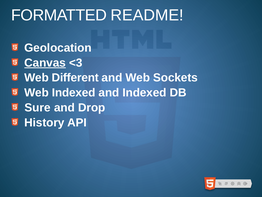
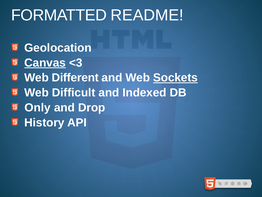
Sockets underline: none -> present (175, 78)
Web Indexed: Indexed -> Difficult (74, 92)
Sure: Sure -> Only (38, 107)
